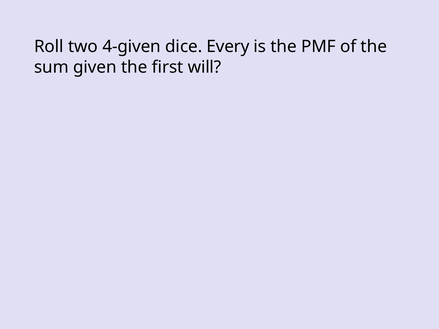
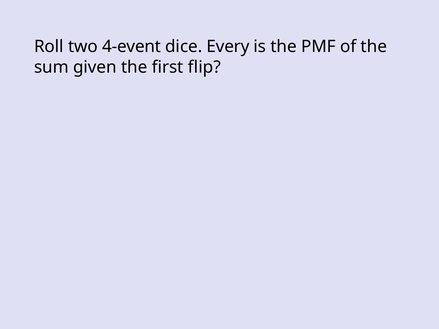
4-given: 4-given -> 4-event (132, 47)
will: will -> flip (204, 67)
